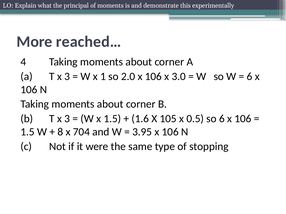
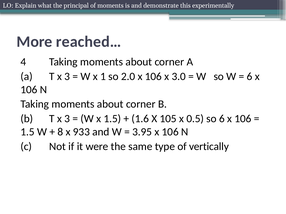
704: 704 -> 933 (81, 132)
stopping: stopping -> vertically (209, 147)
